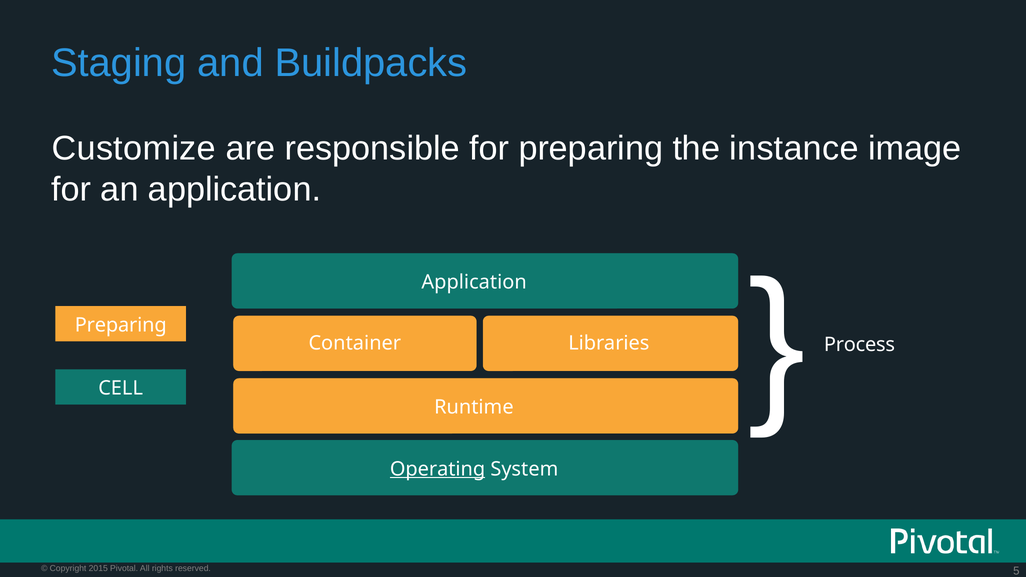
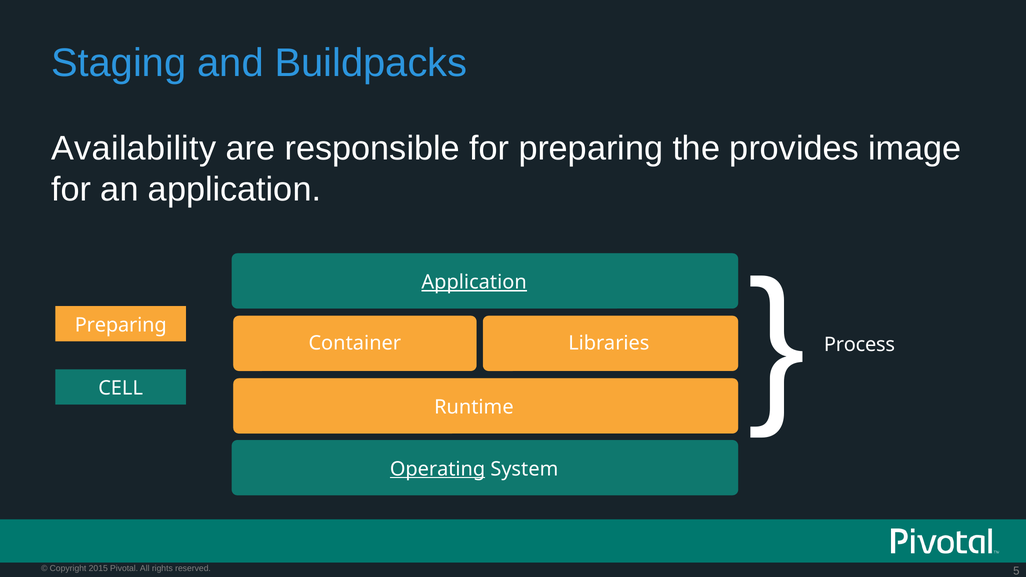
Customize: Customize -> Availability (134, 149)
instance: instance -> provides (794, 149)
Application underline: none -> present (474, 282)
